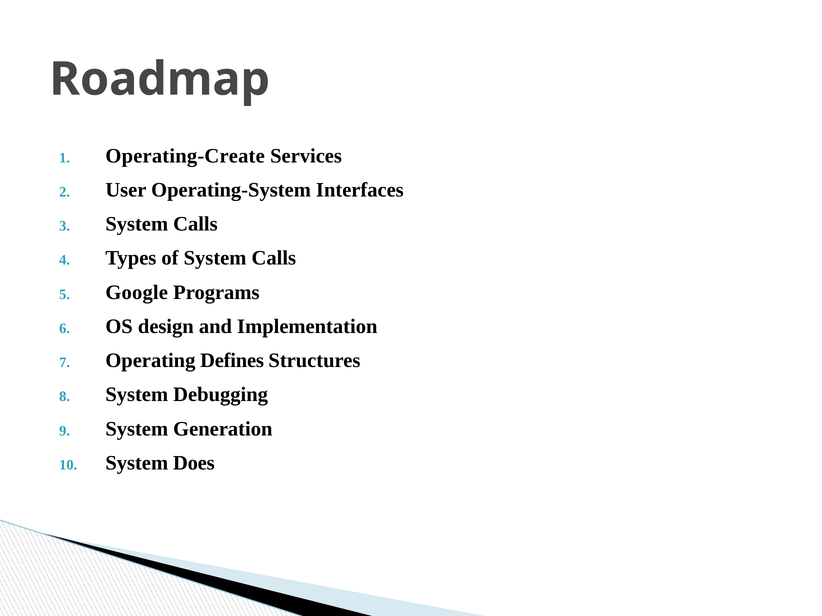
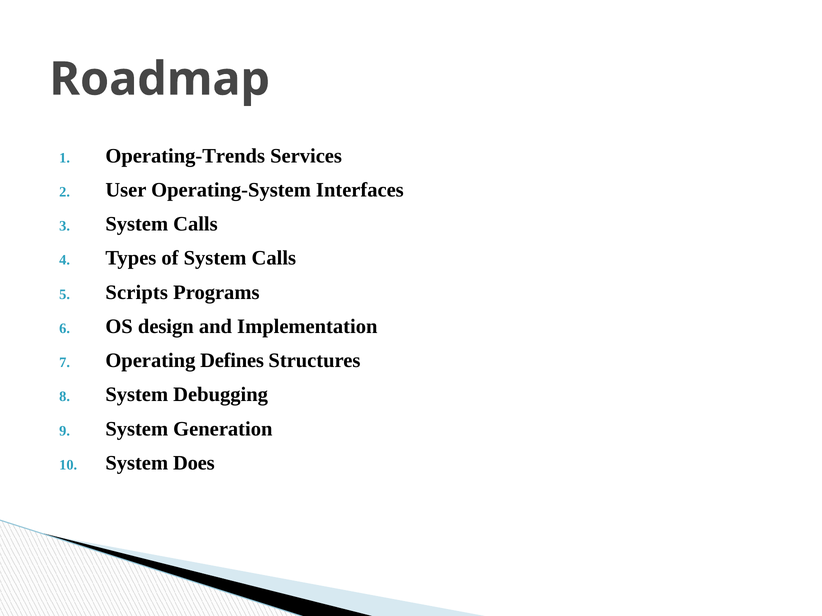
Operating-Create: Operating-Create -> Operating-Trends (185, 156)
Google: Google -> Scripts (137, 293)
